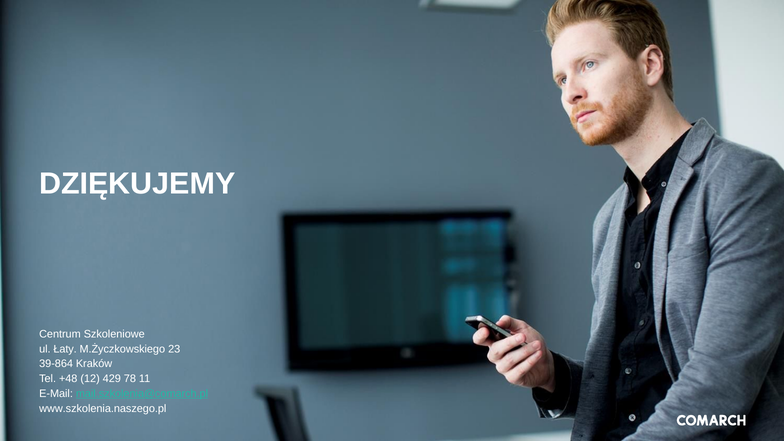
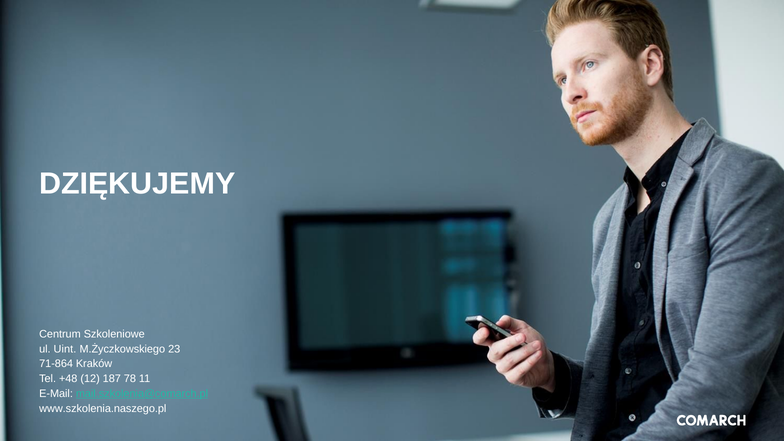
Łaty: Łaty -> Uint (65, 349)
39-864: 39-864 -> 71-864 (56, 364)
429: 429 -> 187 (112, 379)
